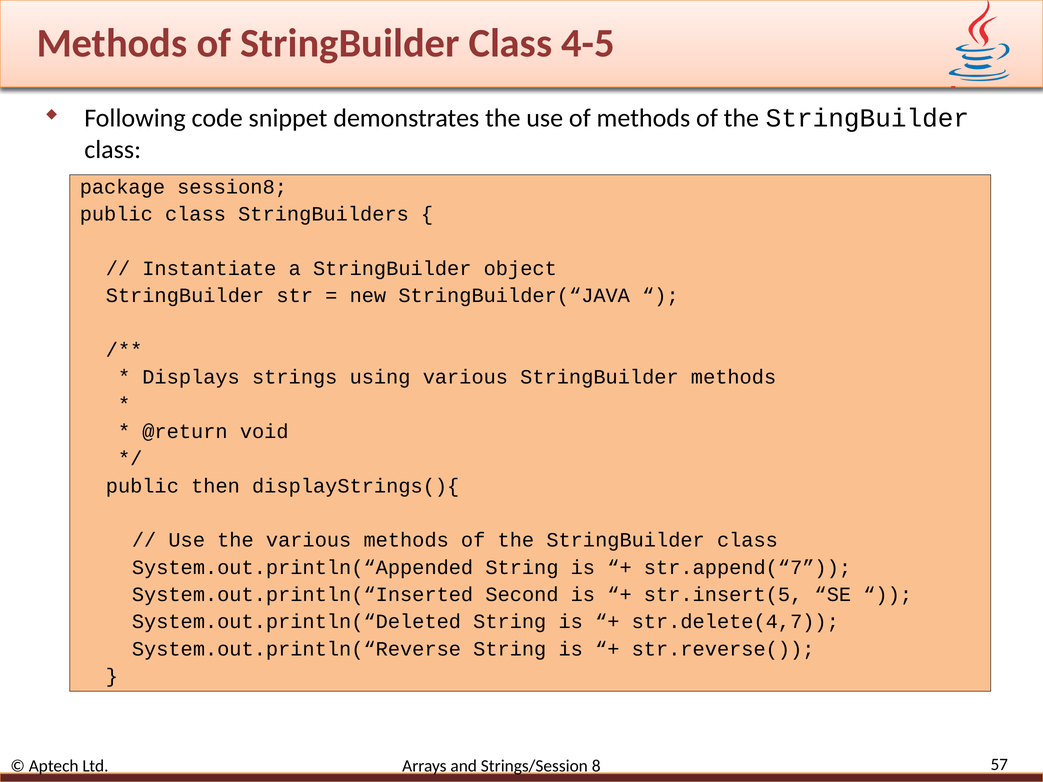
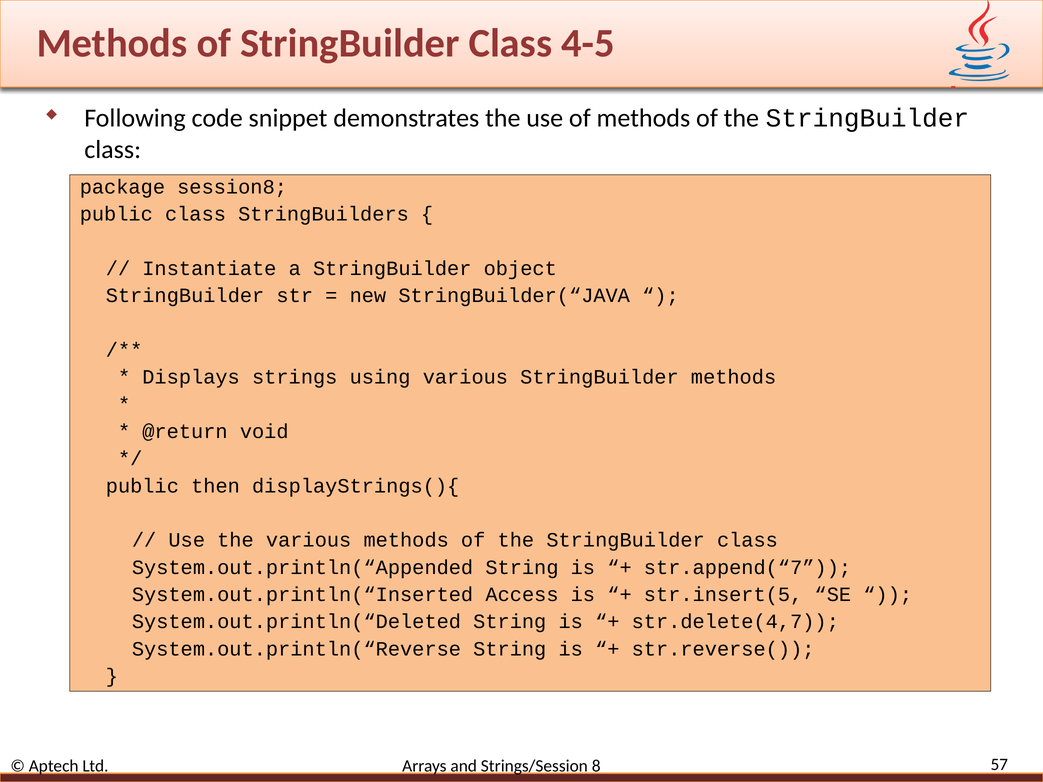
Second: Second -> Access (522, 595)
